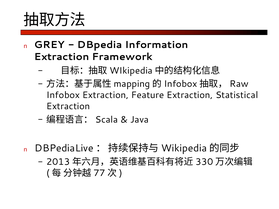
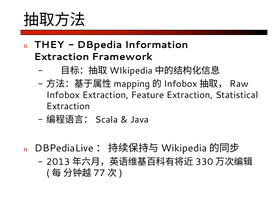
GREY: GREY -> THEY (49, 45)
